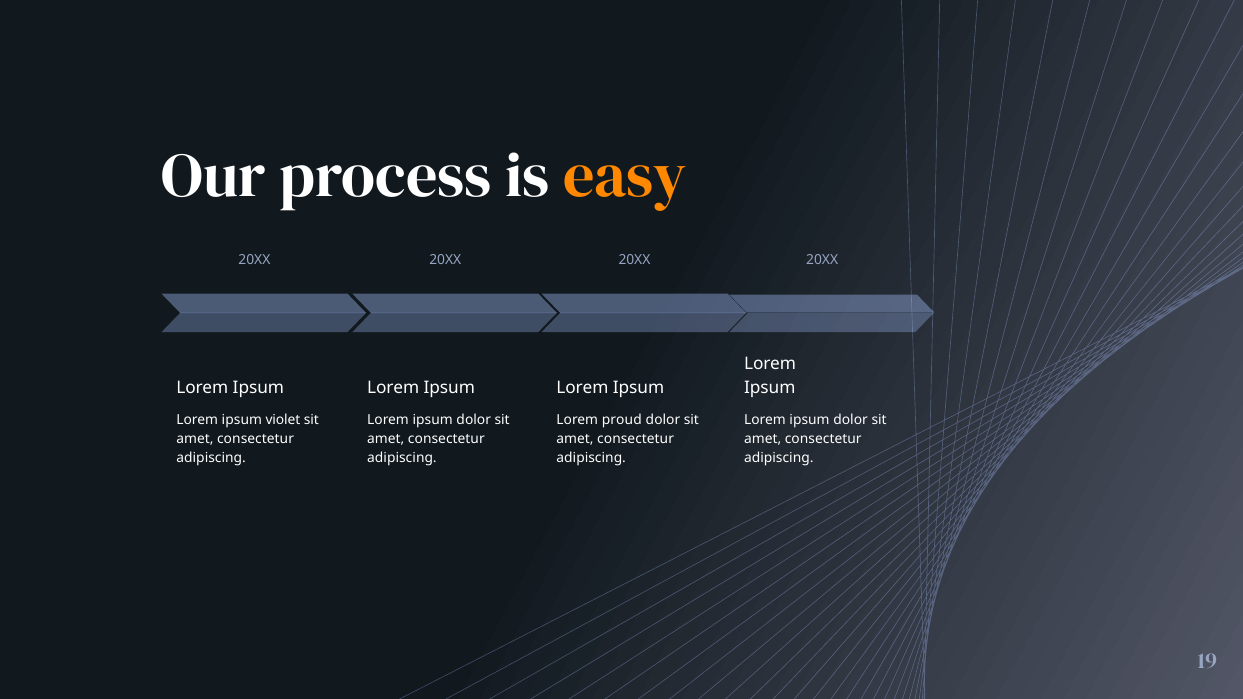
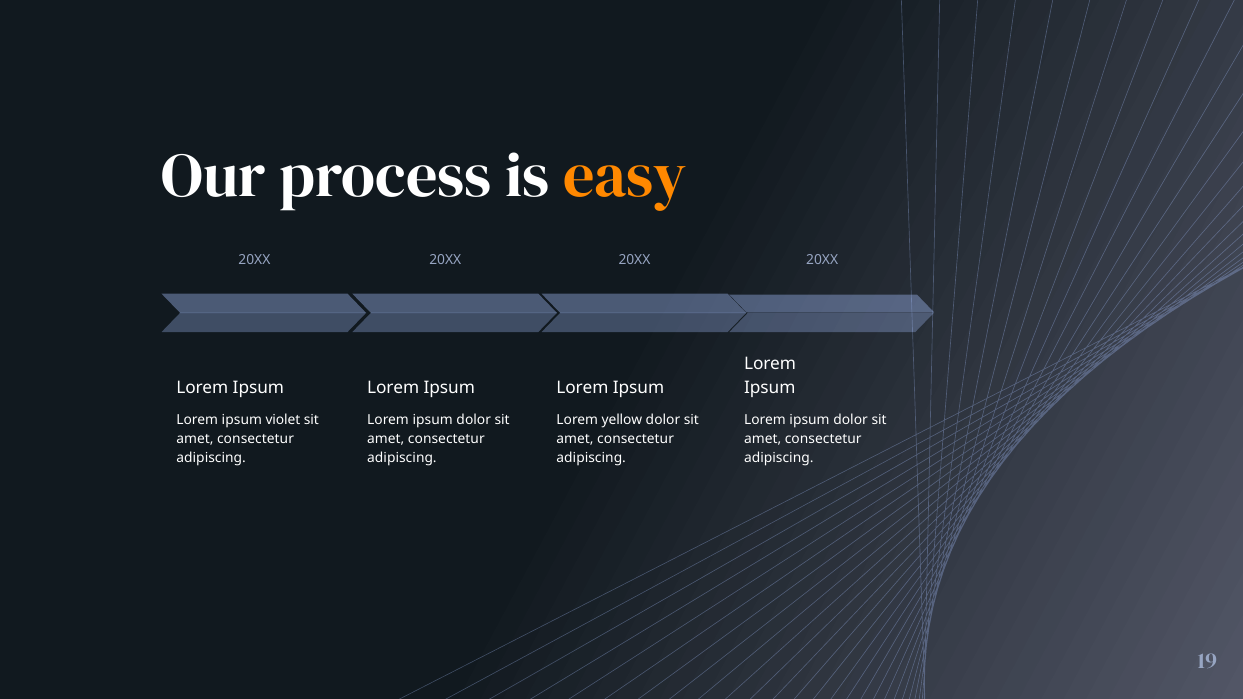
proud: proud -> yellow (622, 420)
